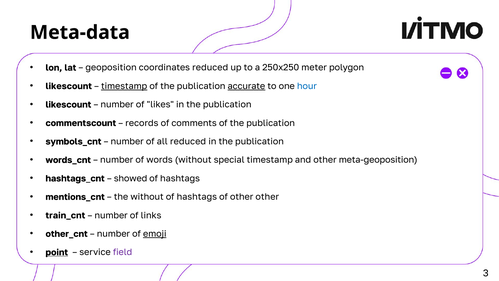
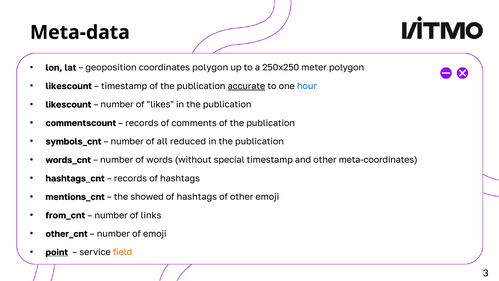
coordinates reduced: reduced -> polygon (210, 68)
timestamp underline: present -> none (124, 86)
meta-geoposition: meta-geoposition -> meta-coordinates (378, 160)
showed: showed -> records (130, 178)
the without: without -> showed (147, 197)
other other: other -> emoji (267, 197)
train_cnt: train_cnt -> from_cnt (65, 215)
emoji underline: present -> none (155, 234)
field colour: purple -> orange (123, 252)
